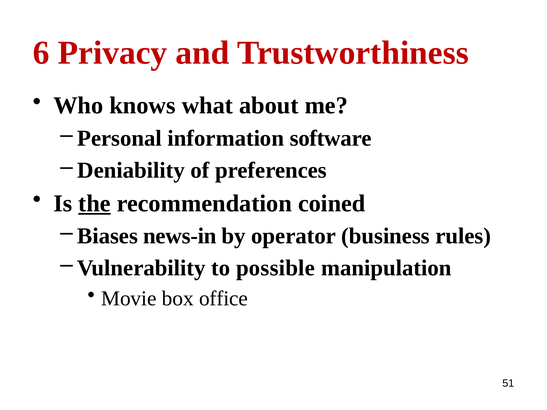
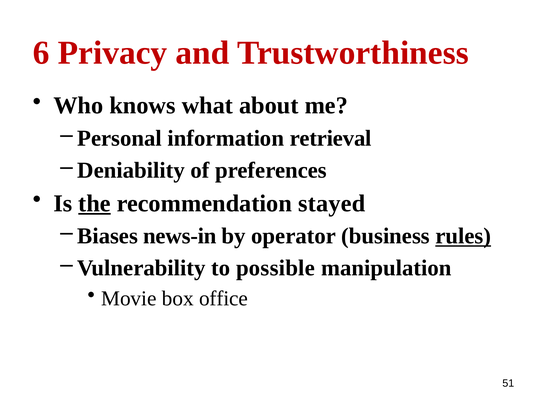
software: software -> retrieval (331, 138)
coined: coined -> stayed (332, 204)
rules underline: none -> present (463, 236)
